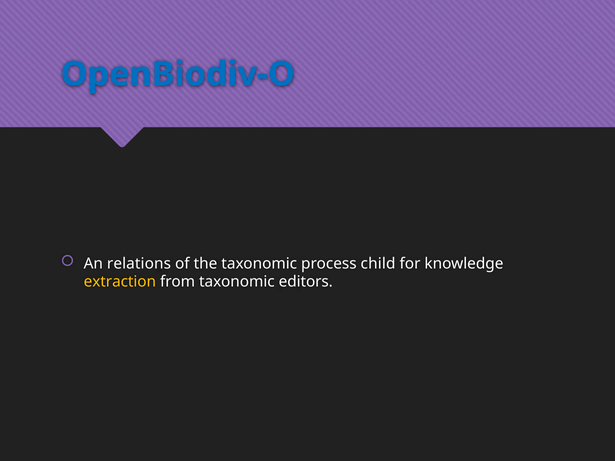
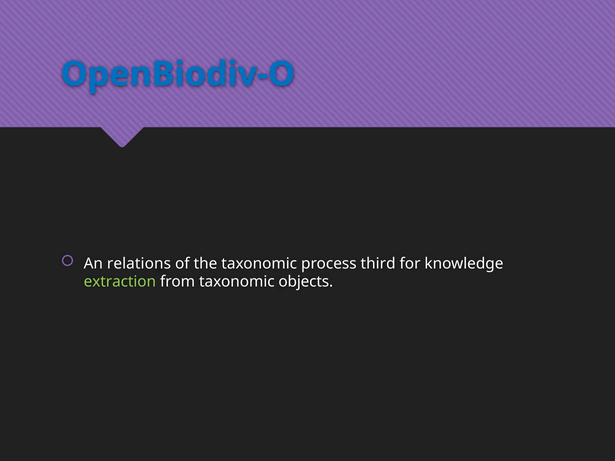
child: child -> third (378, 264)
extraction colour: yellow -> light green (120, 282)
editors: editors -> objects (306, 282)
